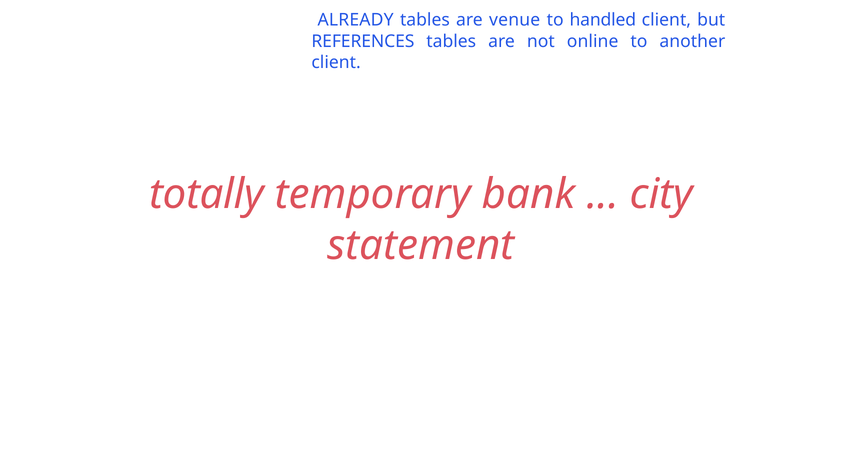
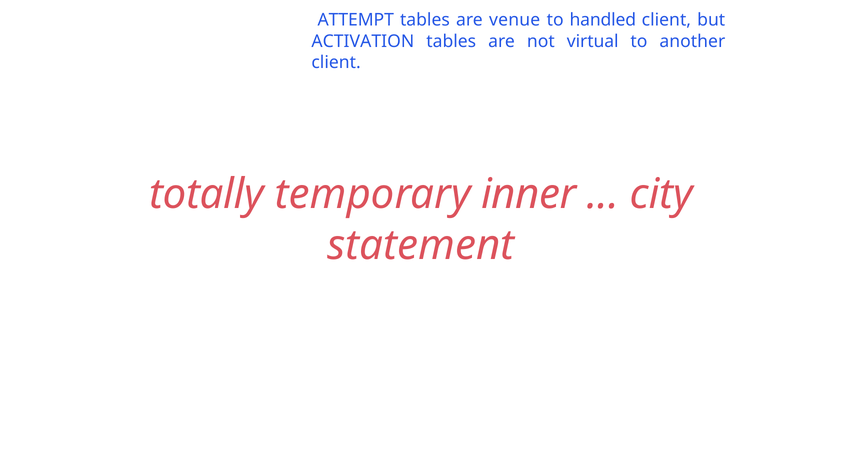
ALREADY: ALREADY -> ATTEMPT (356, 20)
REFERENCES: REFERENCES -> ACTIVATION (363, 41)
online: online -> virtual (593, 41)
bank: bank -> inner (529, 194)
